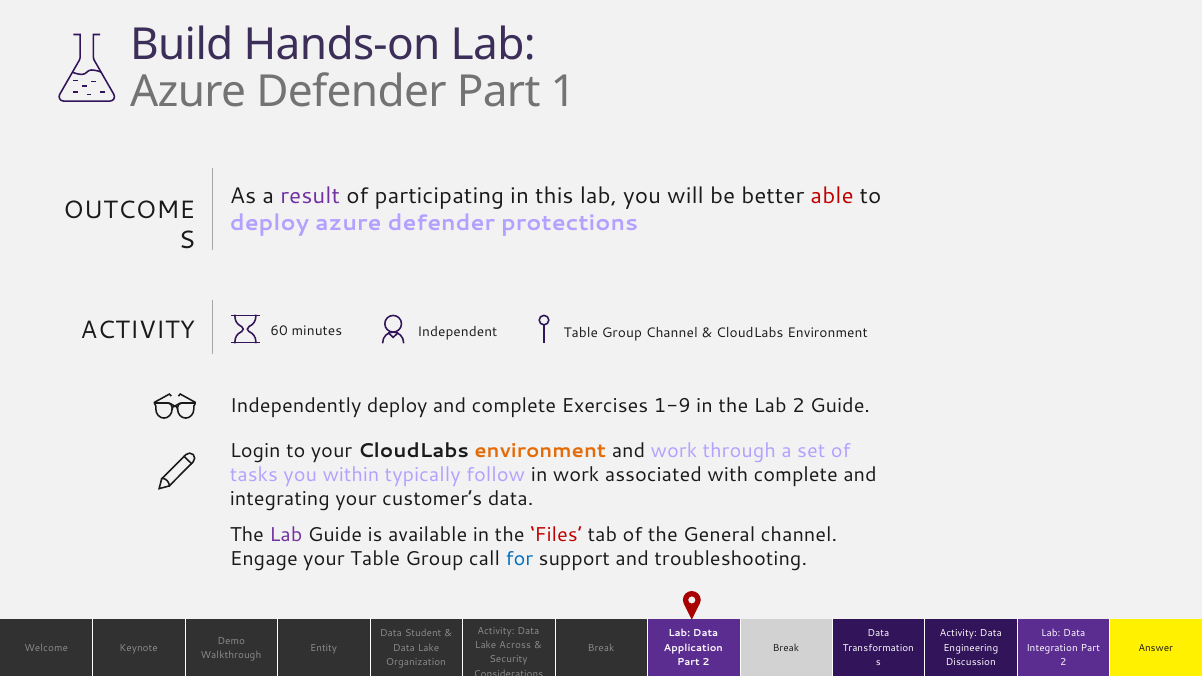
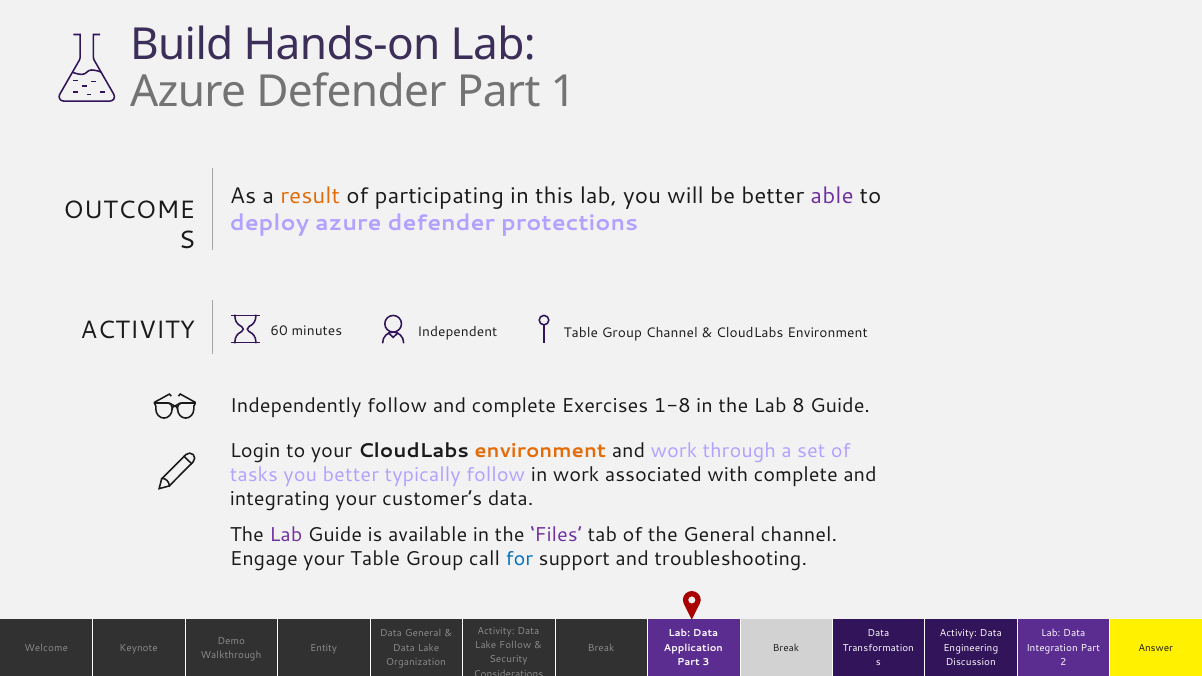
result colour: purple -> orange (310, 197)
able colour: red -> purple (832, 197)
Independently deploy: deploy -> follow (397, 406)
1-9: 1-9 -> 1-8 (672, 406)
Lab 2: 2 -> 8 (798, 406)
you within: within -> better (351, 475)
Files colour: red -> purple (556, 535)
Data Student: Student -> General (423, 634)
Lake Across: Across -> Follow (515, 645)
2: 2 -> 3 (706, 662)
